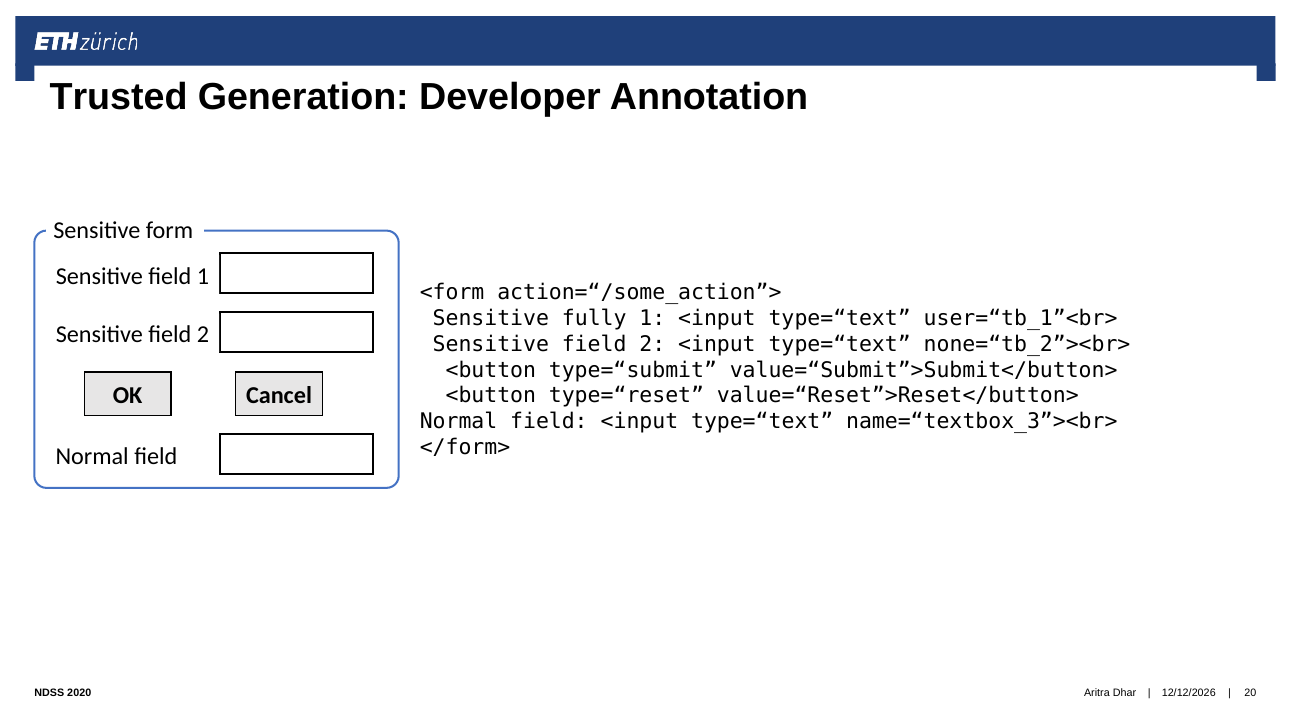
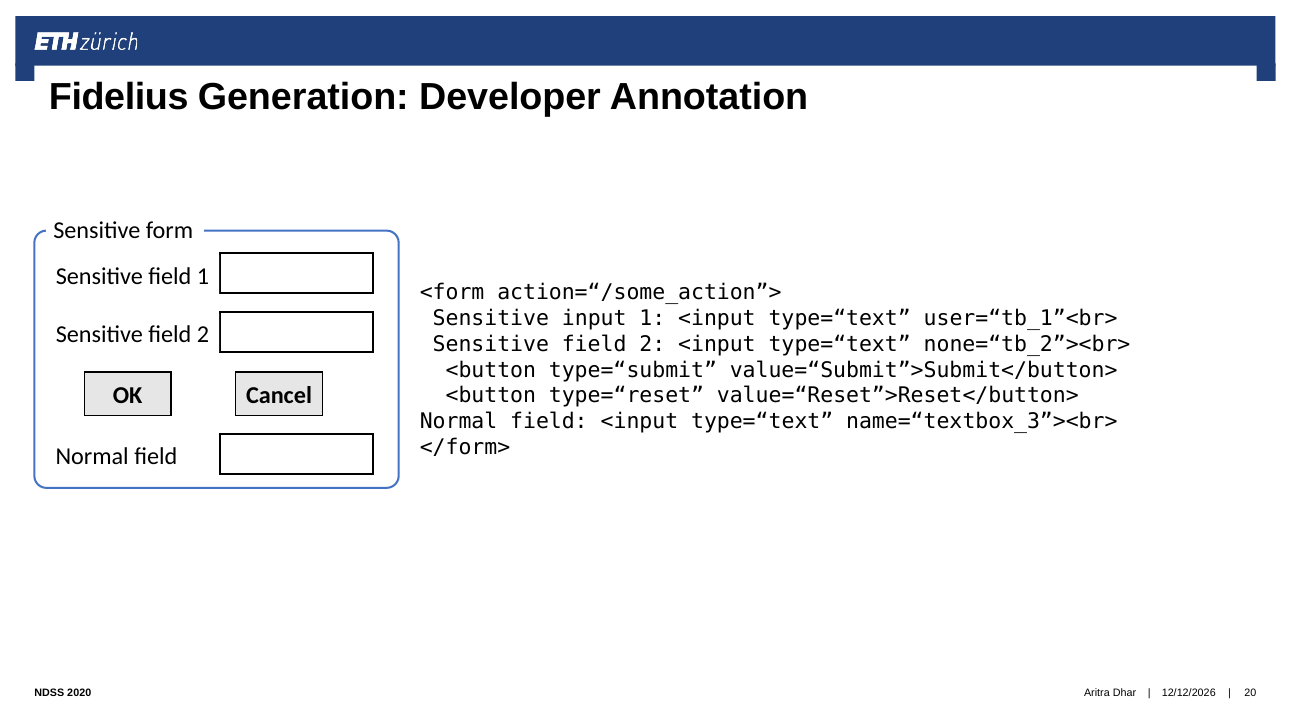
Trusted: Trusted -> Fidelius (119, 97)
fully: fully -> input (594, 319)
